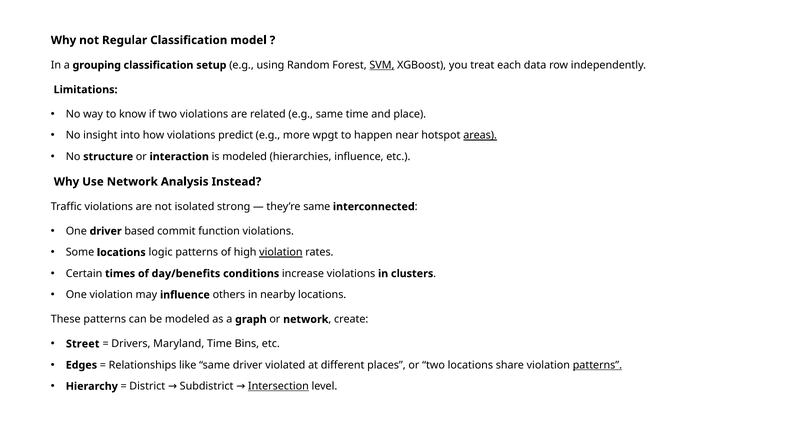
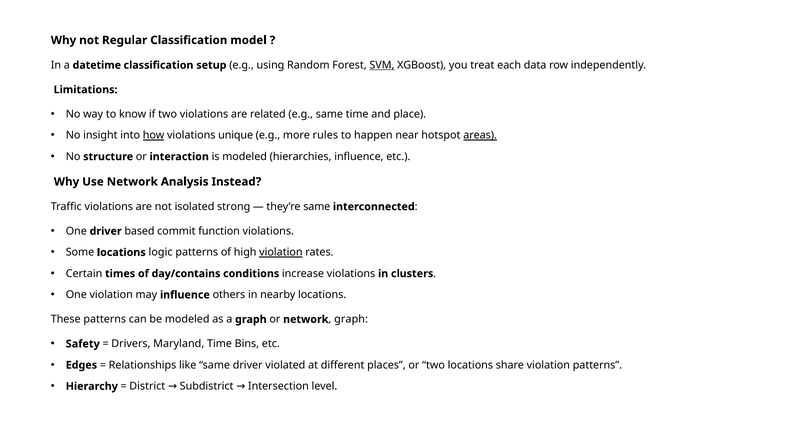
grouping: grouping -> datetime (97, 65)
how underline: none -> present (154, 135)
predict: predict -> unique (236, 135)
wpgt: wpgt -> rules (325, 135)
day/benefits: day/benefits -> day/contains (186, 274)
network create: create -> graph (351, 319)
Street: Street -> Safety (83, 344)
patterns underline: present -> none (597, 365)
Intersection underline: present -> none (278, 386)
